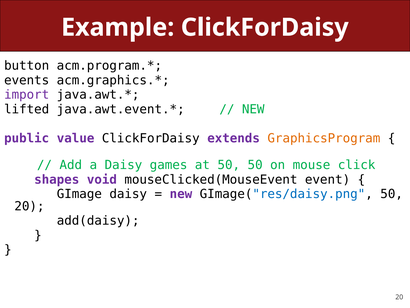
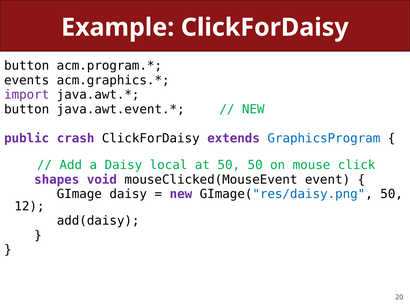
lifted: lifted -> button (27, 109)
value: value -> crash (76, 138)
GraphicsProgram colour: orange -> blue (324, 138)
games: games -> local (169, 165)
20: 20 -> 12 (29, 206)
